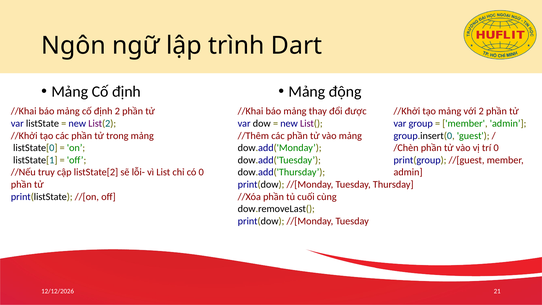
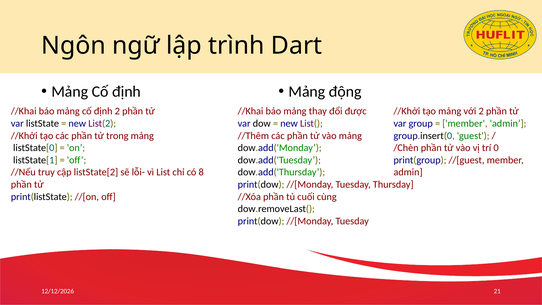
có 0: 0 -> 8 (201, 172)
